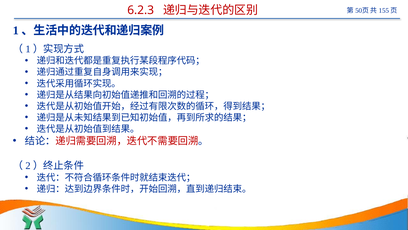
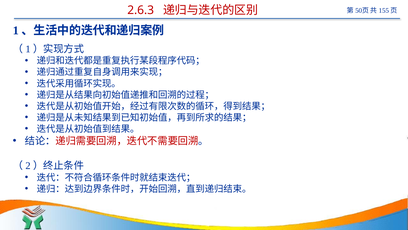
6.2.3: 6.2.3 -> 2.6.3 (141, 10)
